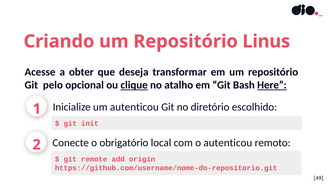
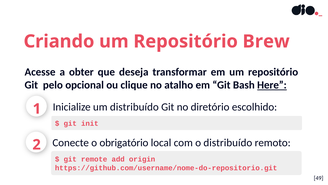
Linus: Linus -> Brew (266, 41)
clique underline: present -> none (134, 85)
um autenticou: autenticou -> distribuído (134, 107)
o autenticou: autenticou -> distribuído (228, 142)
